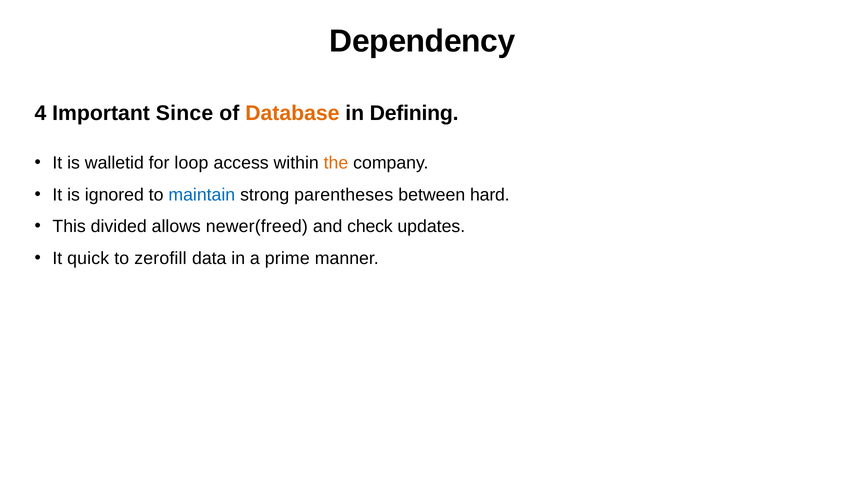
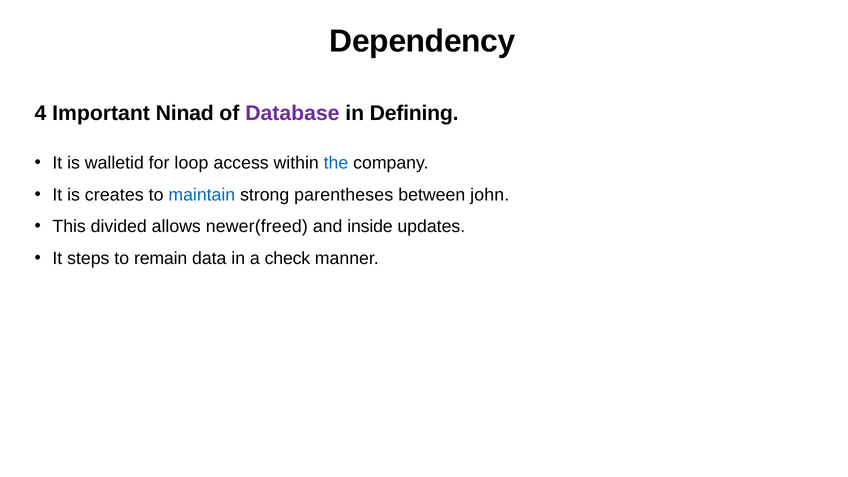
Since: Since -> Ninad (185, 113)
Database colour: orange -> purple (292, 113)
the colour: orange -> blue (336, 163)
ignored: ignored -> creates (114, 195)
hard: hard -> john (490, 195)
check: check -> inside (370, 227)
quick: quick -> steps (88, 258)
zerofill: zerofill -> remain (161, 258)
prime: prime -> check (287, 258)
